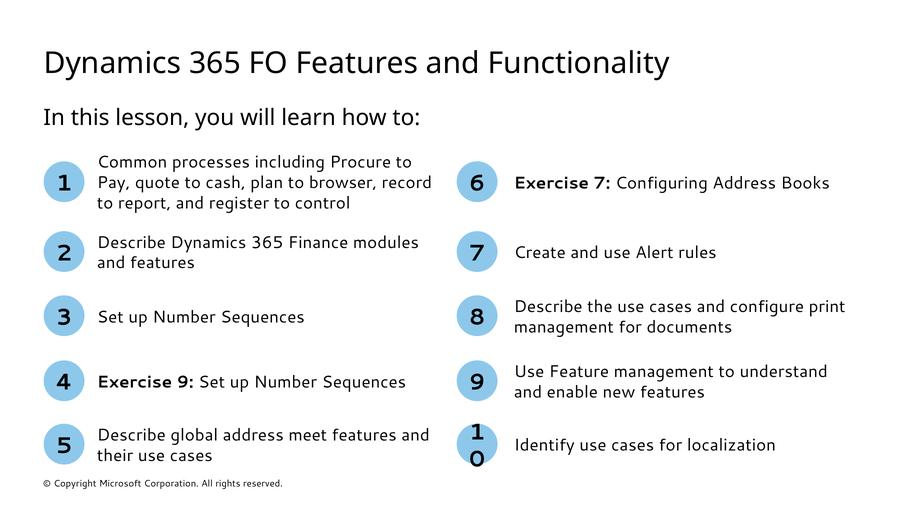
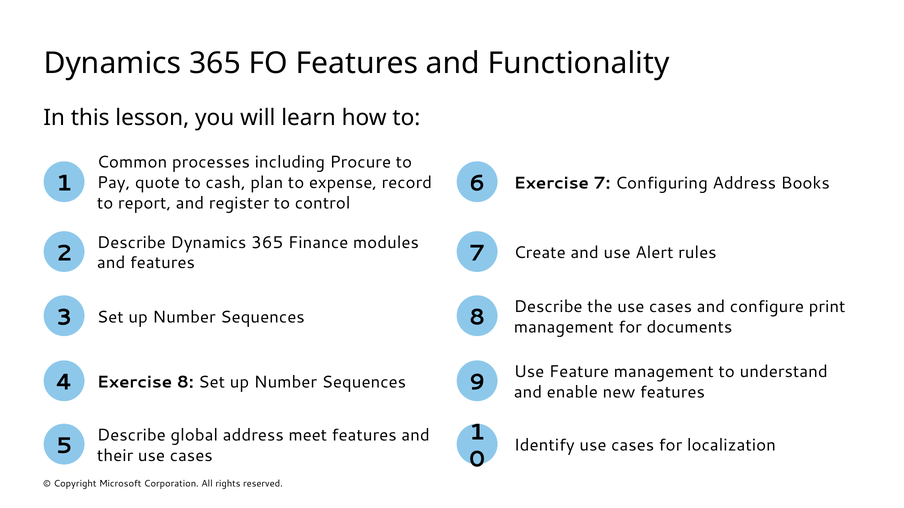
browser: browser -> expense (343, 183)
Exercise 9: 9 -> 8 (185, 382)
